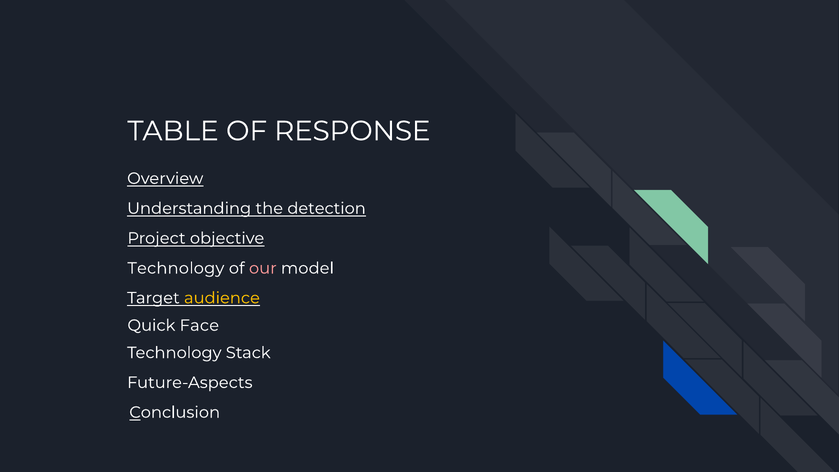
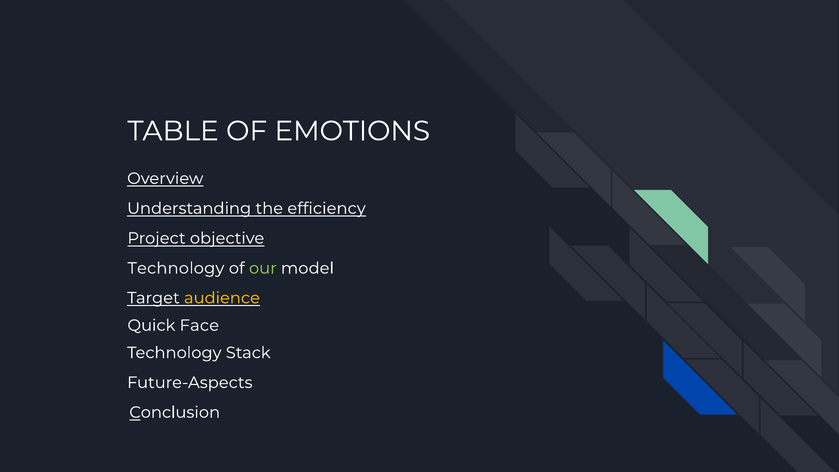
RESPONSE: RESPONSE -> EMOTIONS (352, 131)
detection: detection -> efficiency (327, 208)
our colour: pink -> light green (263, 268)
